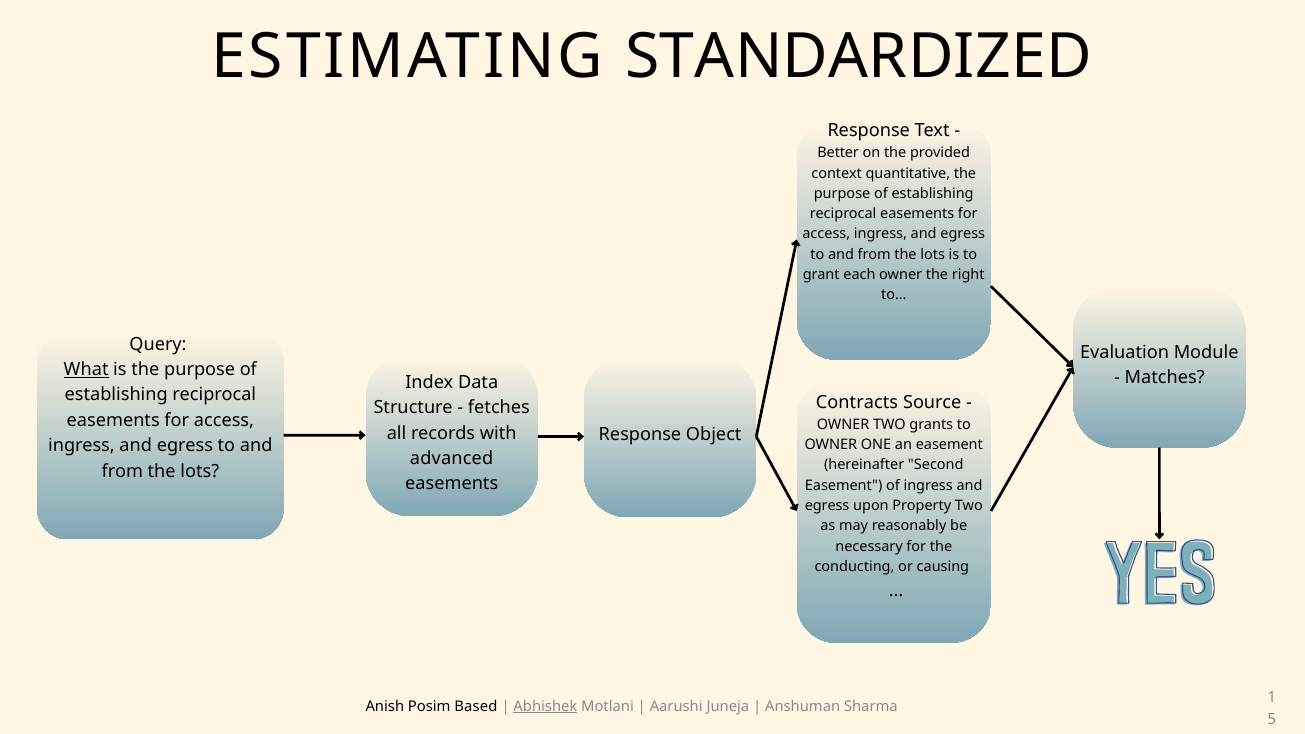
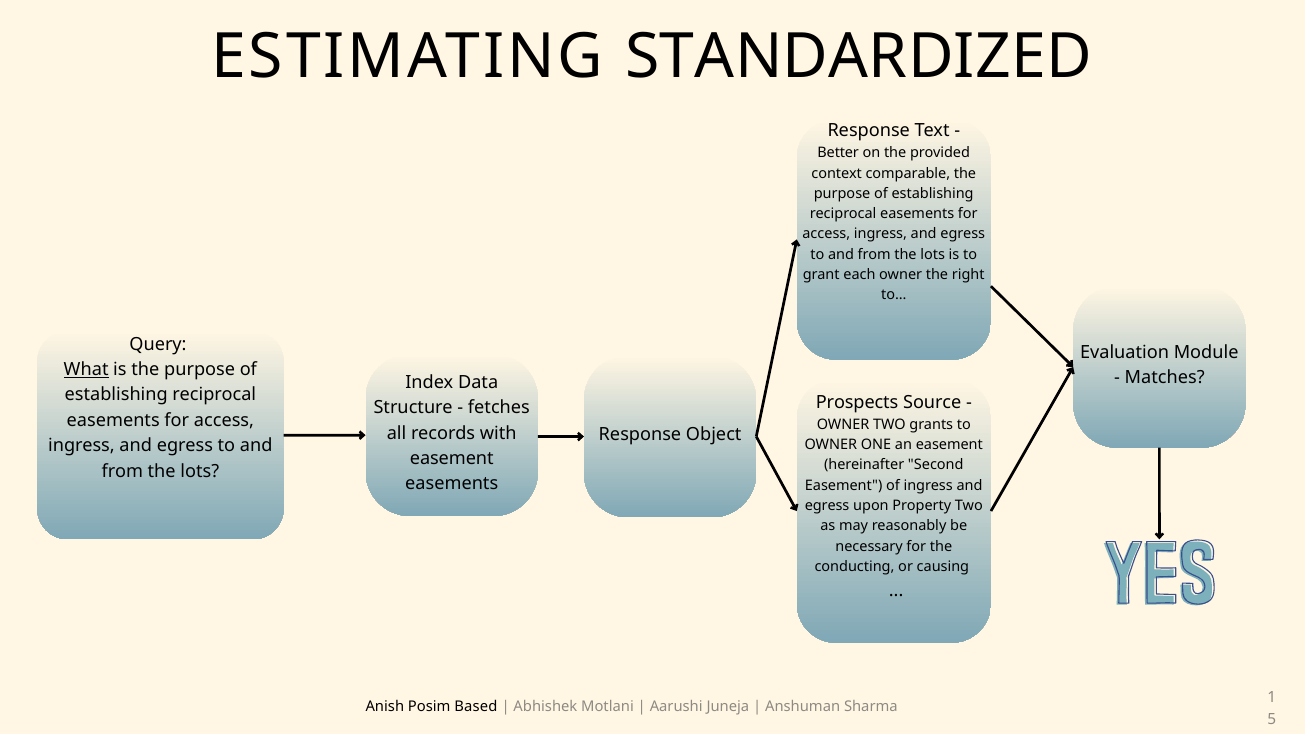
quantitative: quantitative -> comparable (908, 173)
Contracts: Contracts -> Prospects (857, 402)
advanced: advanced -> easement (452, 458)
Abhishek underline: present -> none (545, 707)
